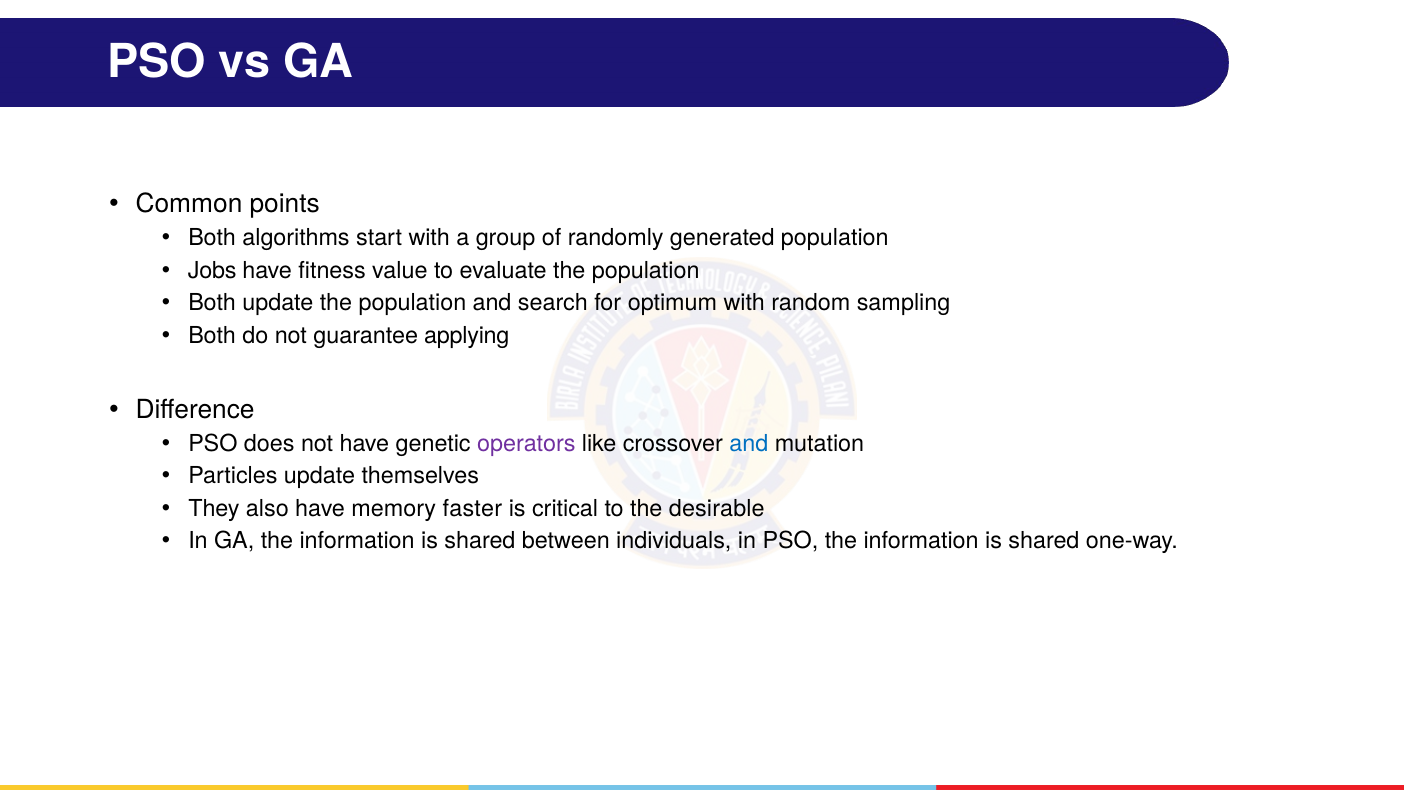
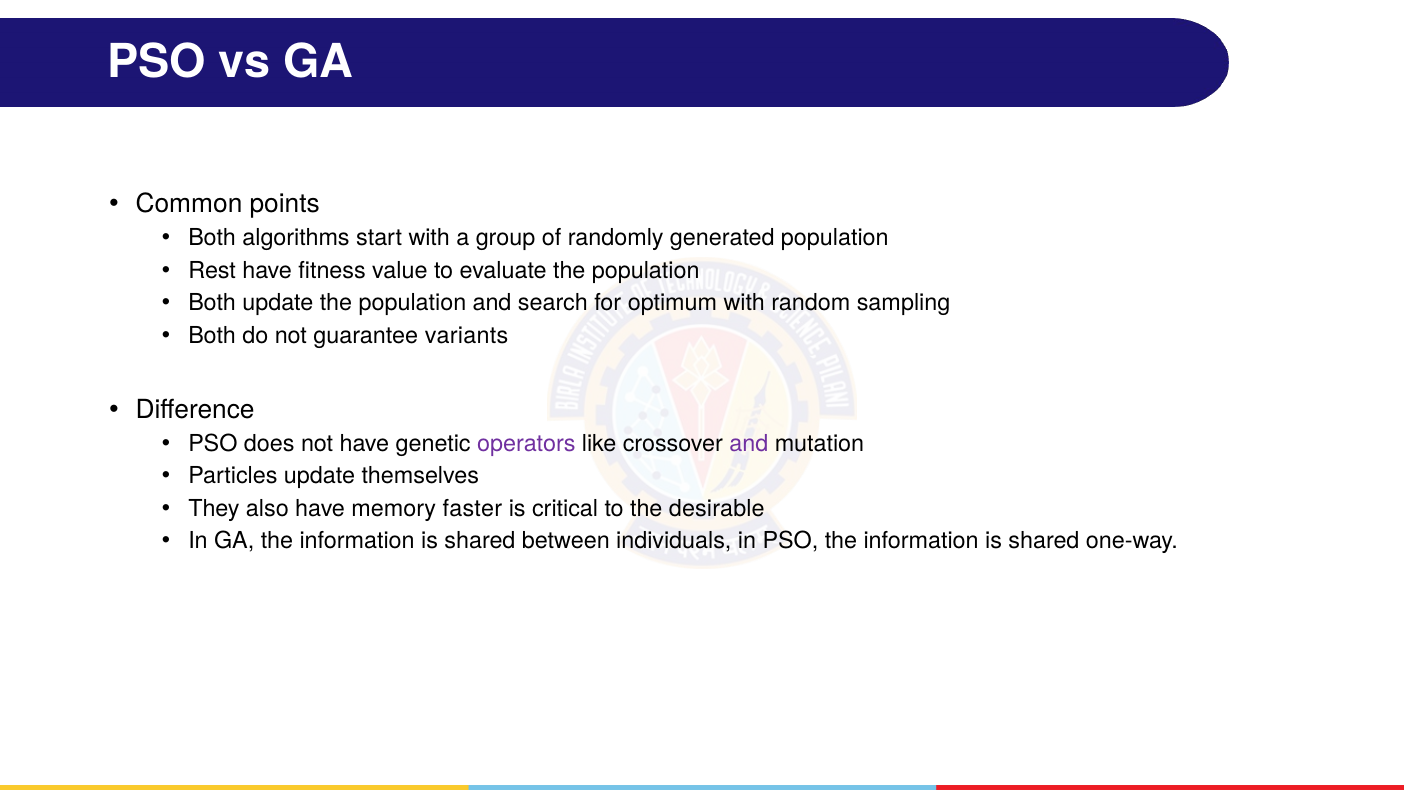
Jobs: Jobs -> Rest (212, 270)
applying: applying -> variants (467, 335)
and colour: blue -> purple (749, 443)
